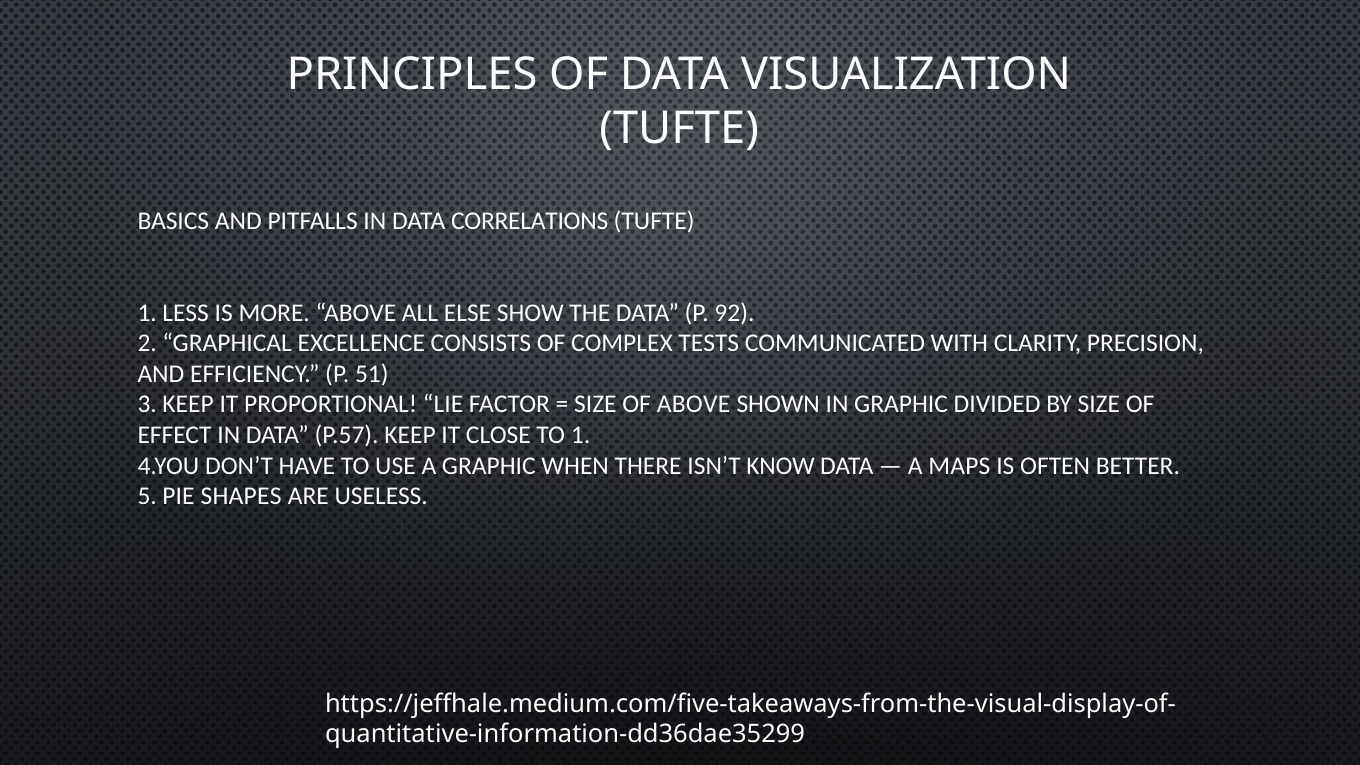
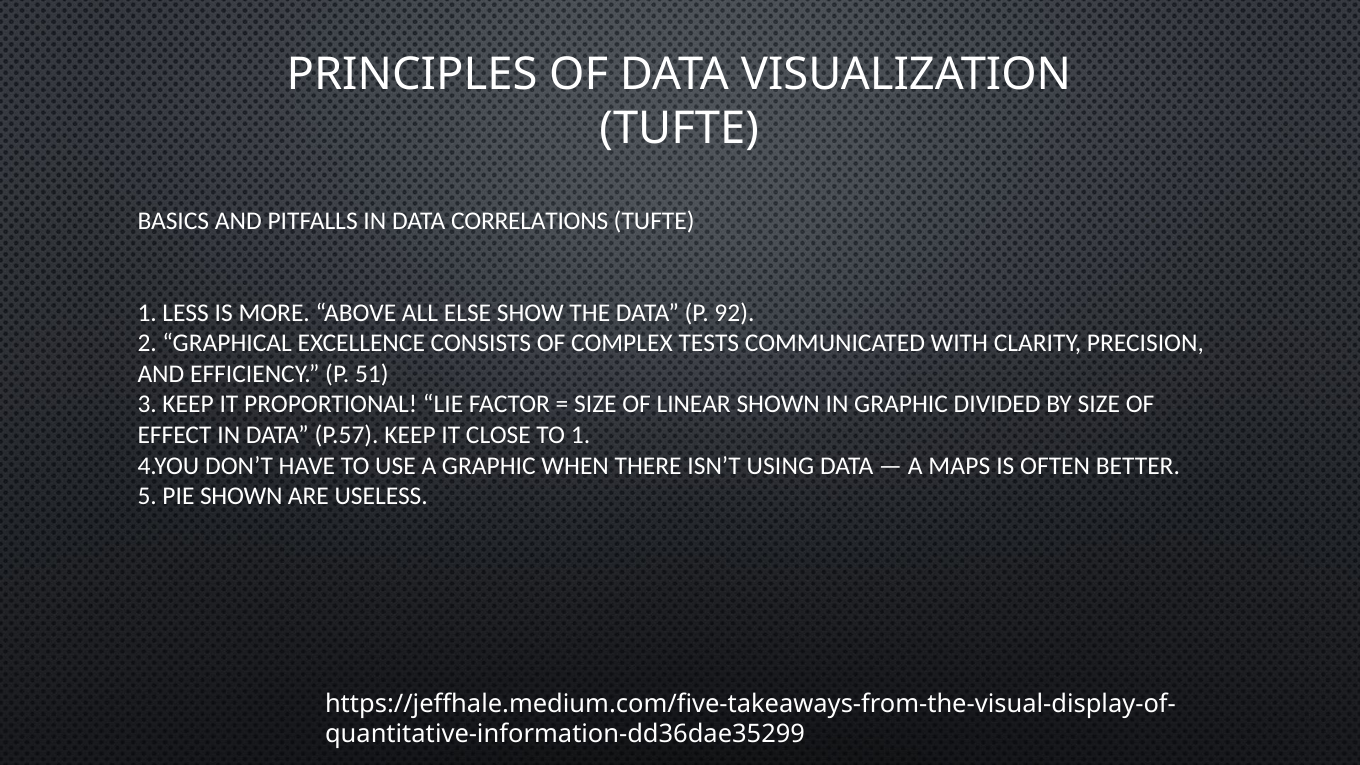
OF ABOVE: ABOVE -> LINEAR (694, 404)
KNOW: KNOW -> USING (780, 466)
PIE SHAPES: SHAPES -> SHOWN (241, 496)
